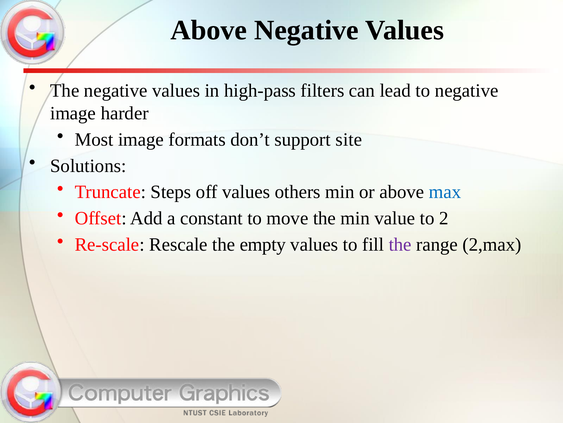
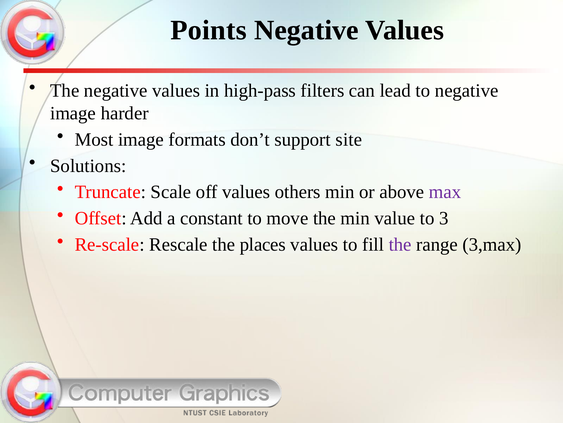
Above: Above -> Points (209, 30)
Steps: Steps -> Scale (171, 192)
max colour: blue -> purple (445, 192)
2: 2 -> 3 (444, 218)
empty: empty -> places (263, 244)
2,max: 2,max -> 3,max (492, 244)
